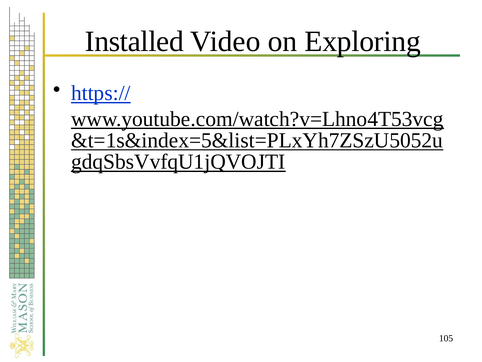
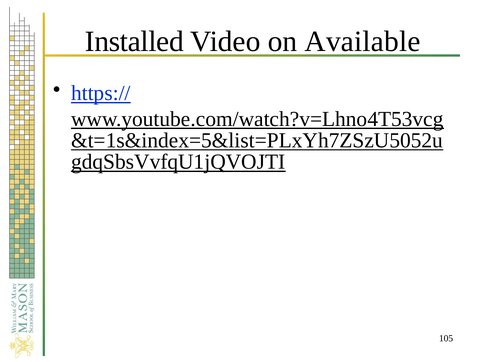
Exploring: Exploring -> Available (363, 41)
